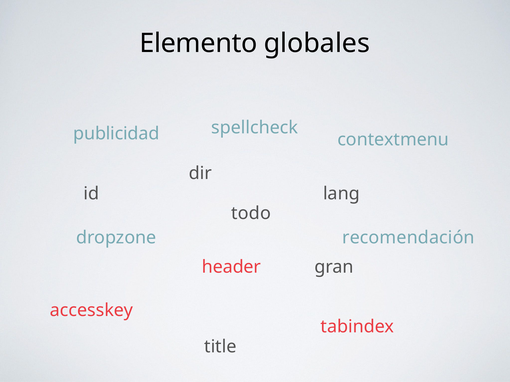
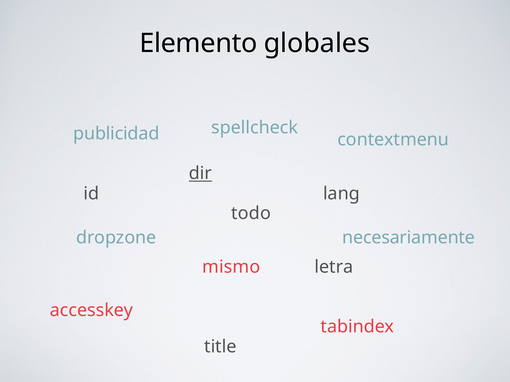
dir underline: none -> present (200, 174)
recomendación: recomendación -> necesariamente (409, 238)
header: header -> mismo (231, 267)
gran: gran -> letra (334, 267)
